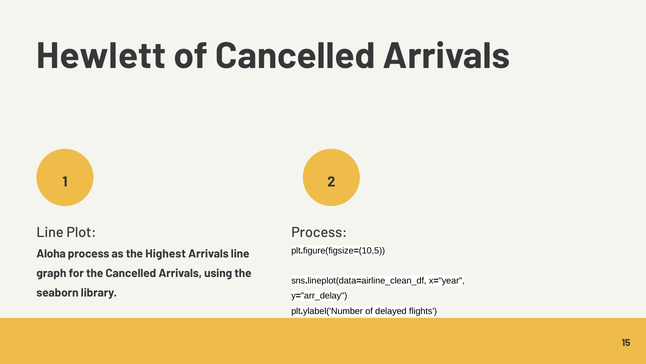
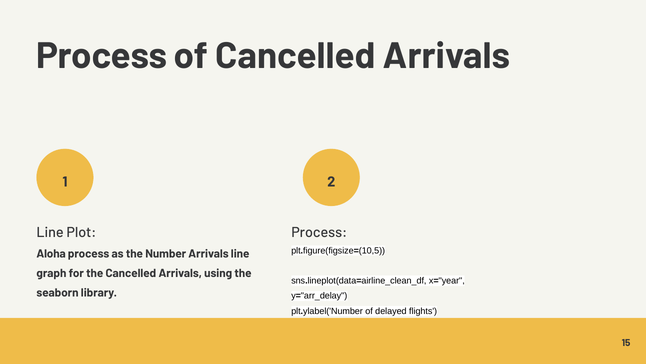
Hewlett: Hewlett -> Process (102, 56)
Highest: Highest -> Number (166, 253)
